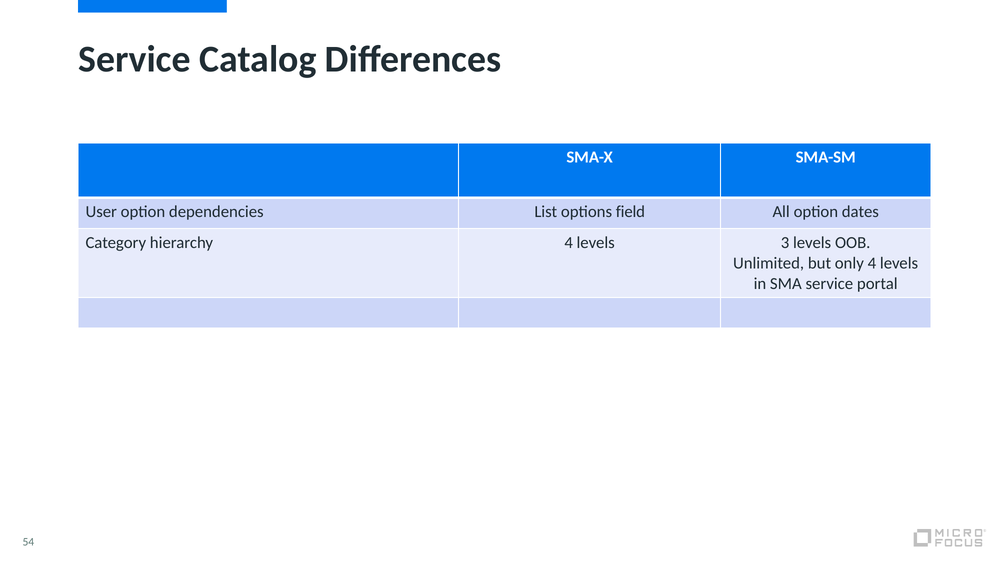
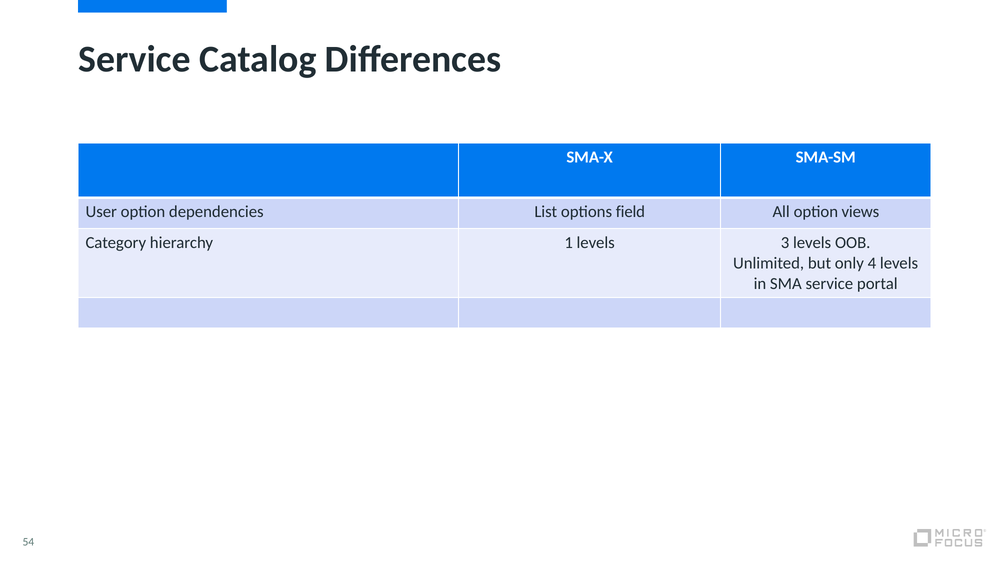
dates: dates -> views (860, 212)
hierarchy 4: 4 -> 1 (569, 243)
